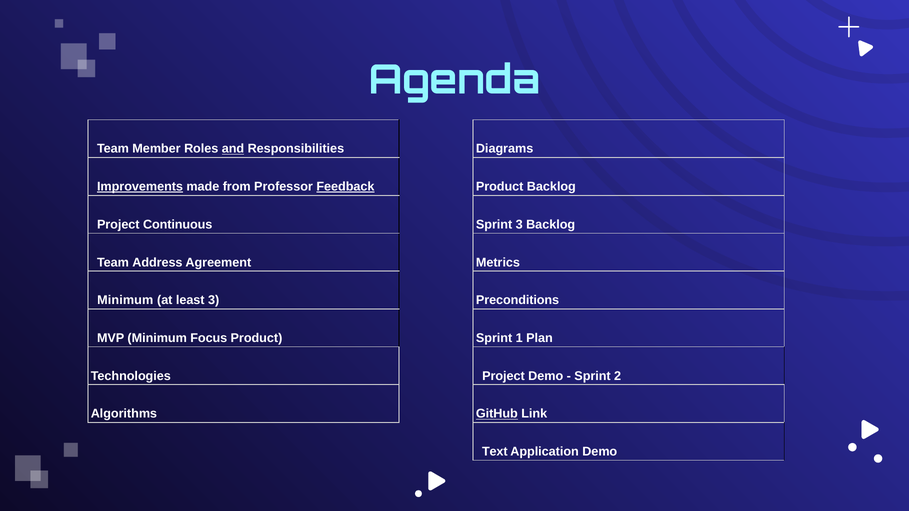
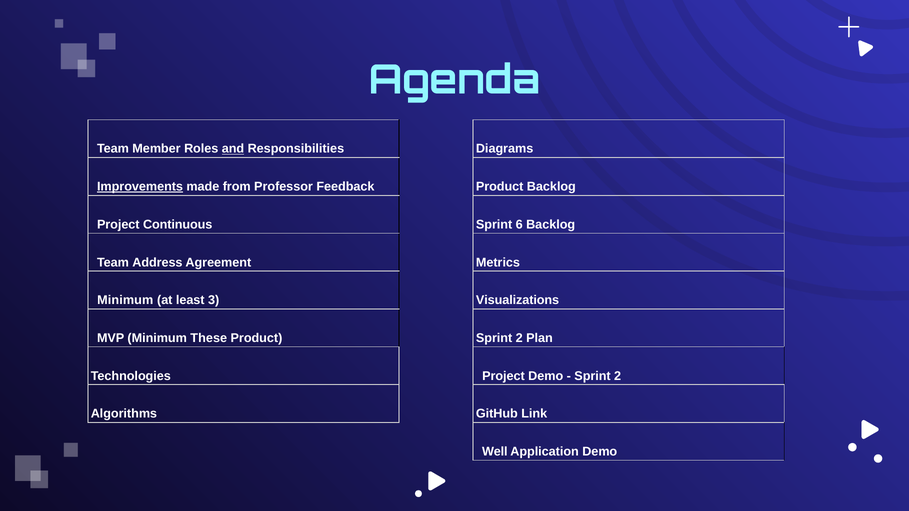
Feedback underline: present -> none (345, 187)
Sprint 3: 3 -> 6 (519, 225)
Preconditions: Preconditions -> Visualizations (518, 300)
Focus: Focus -> These (209, 338)
1: 1 -> 2 (519, 338)
GitHub underline: present -> none (497, 414)
Text: Text -> Well (495, 452)
